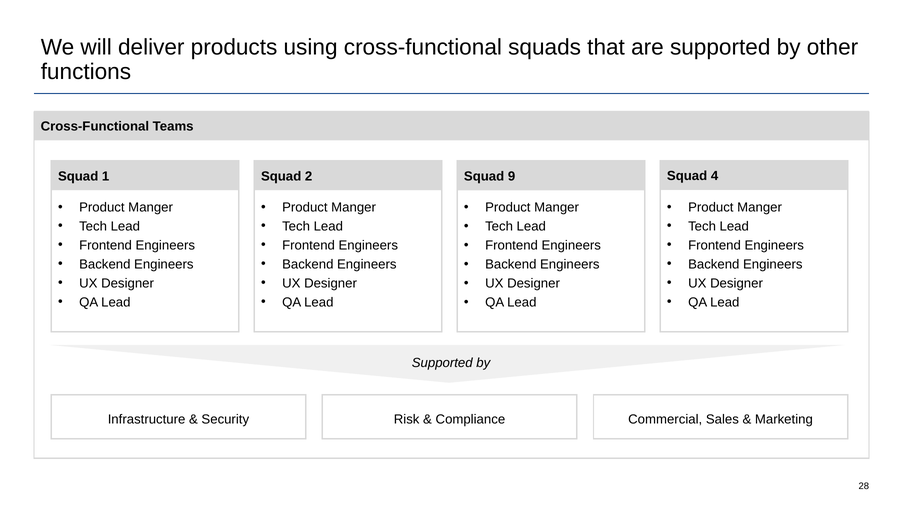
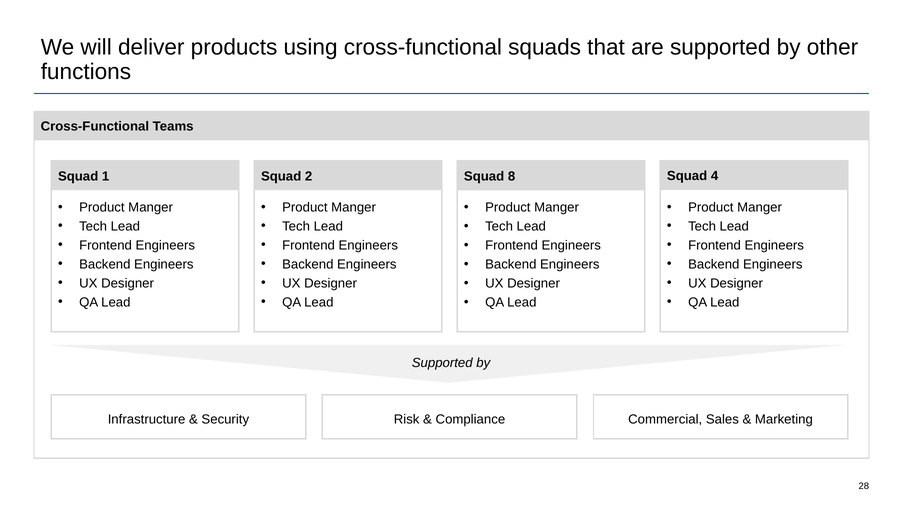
9: 9 -> 8 (512, 176)
